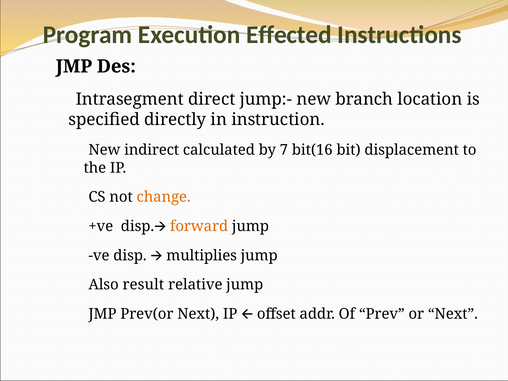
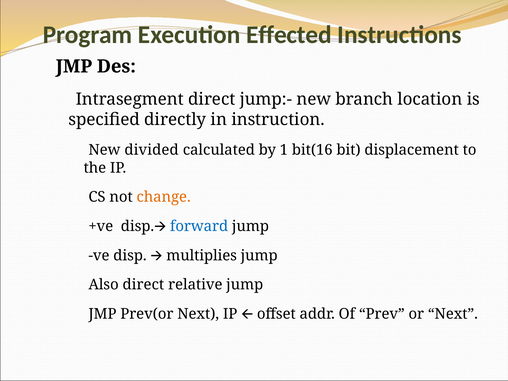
indirect: indirect -> divided (152, 150)
7: 7 -> 1 (284, 150)
forward colour: orange -> blue (199, 226)
result: result -> direct (143, 285)
